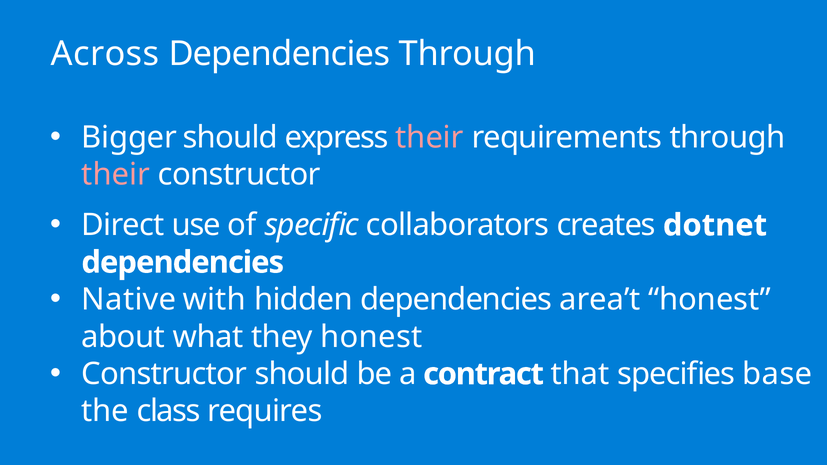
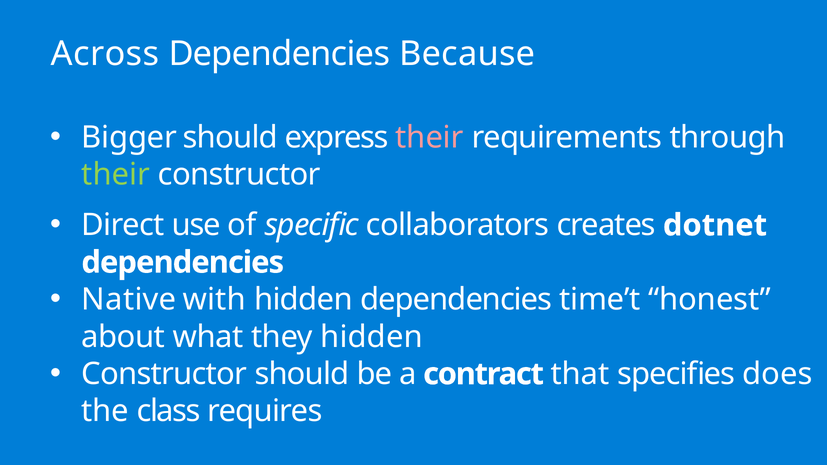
Dependencies Through: Through -> Because (467, 54)
their colour: pink -> light green (116, 175)
area’t: area’t -> time’t (600, 300)
they honest: honest -> hidden (372, 337)
base: base -> does (777, 374)
